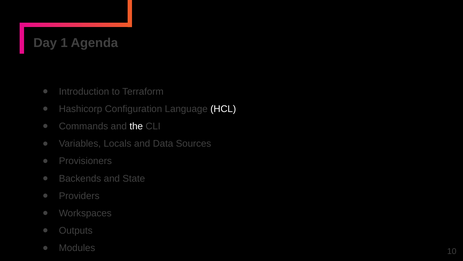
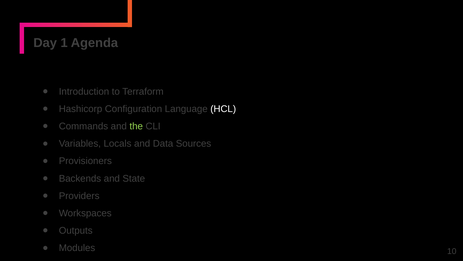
the colour: white -> light green (136, 126)
